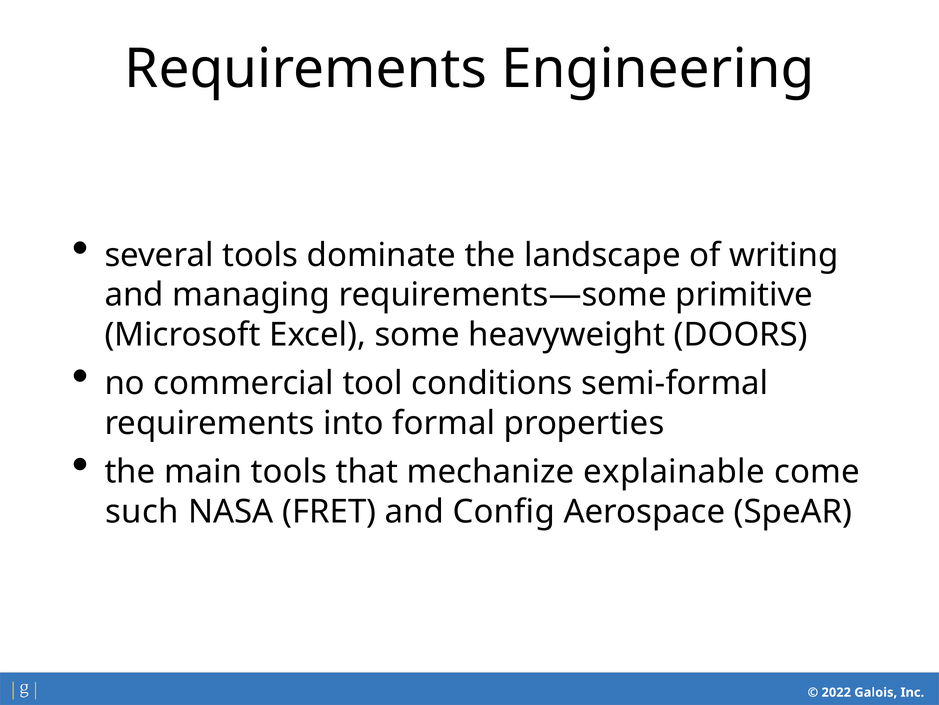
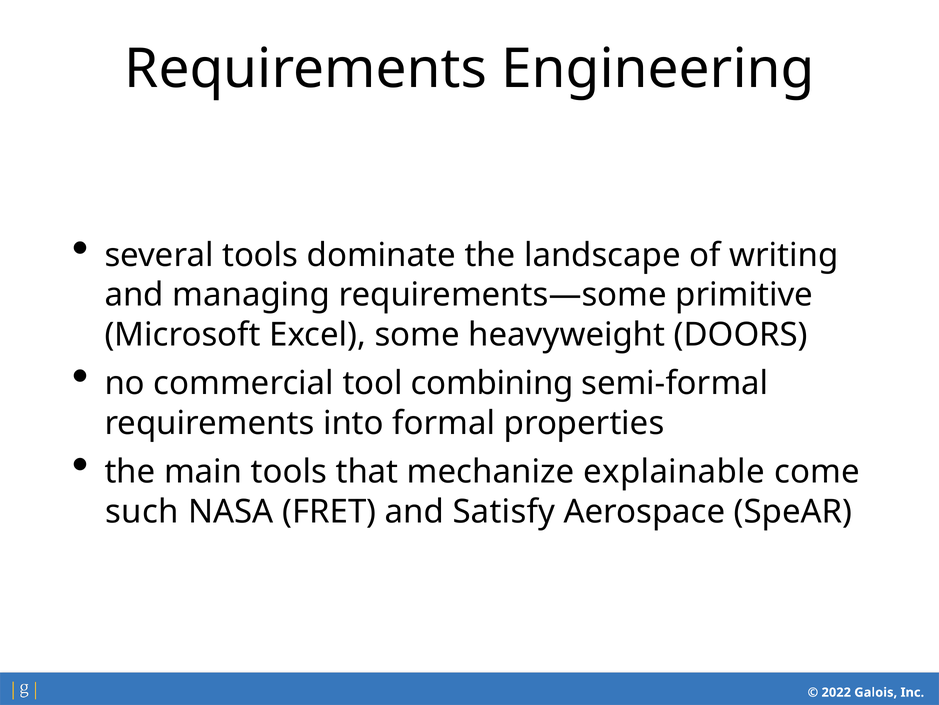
conditions: conditions -> combining (492, 383)
Config: Config -> Satisfy (504, 511)
